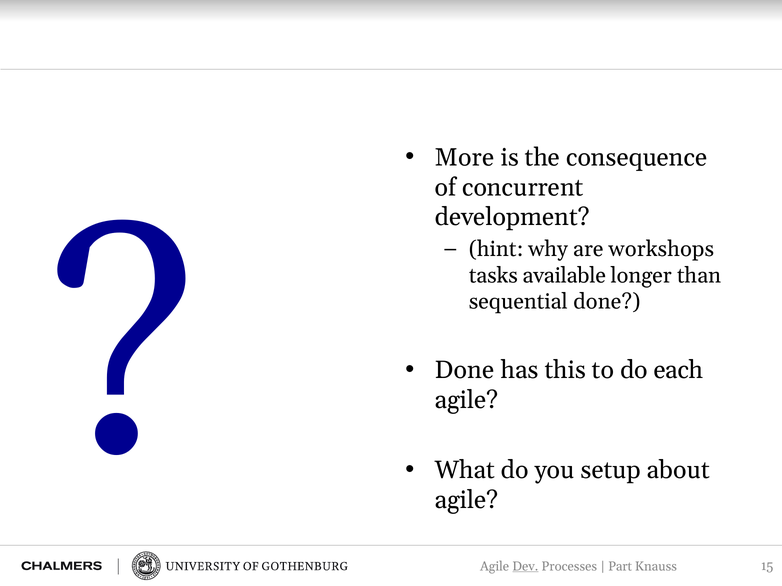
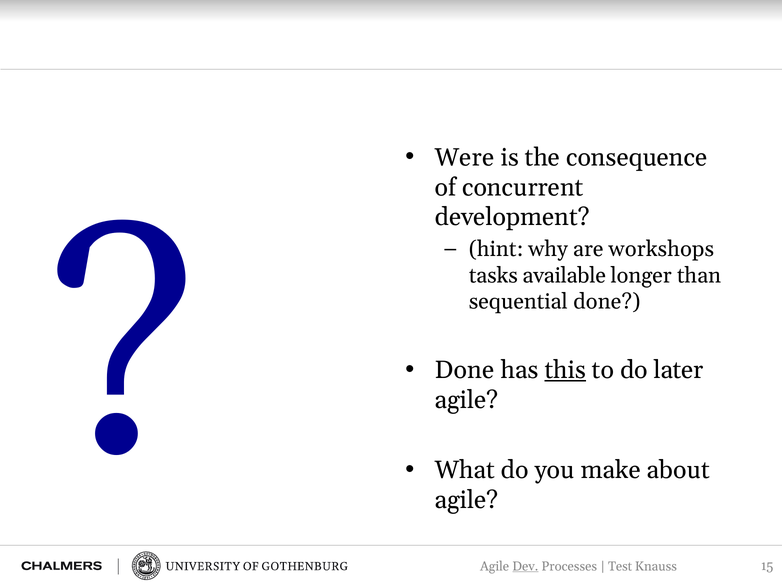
More: More -> Were (465, 157)
this underline: none -> present (565, 370)
each: each -> later (678, 370)
setup: setup -> make (611, 471)
Part: Part -> Test (620, 567)
